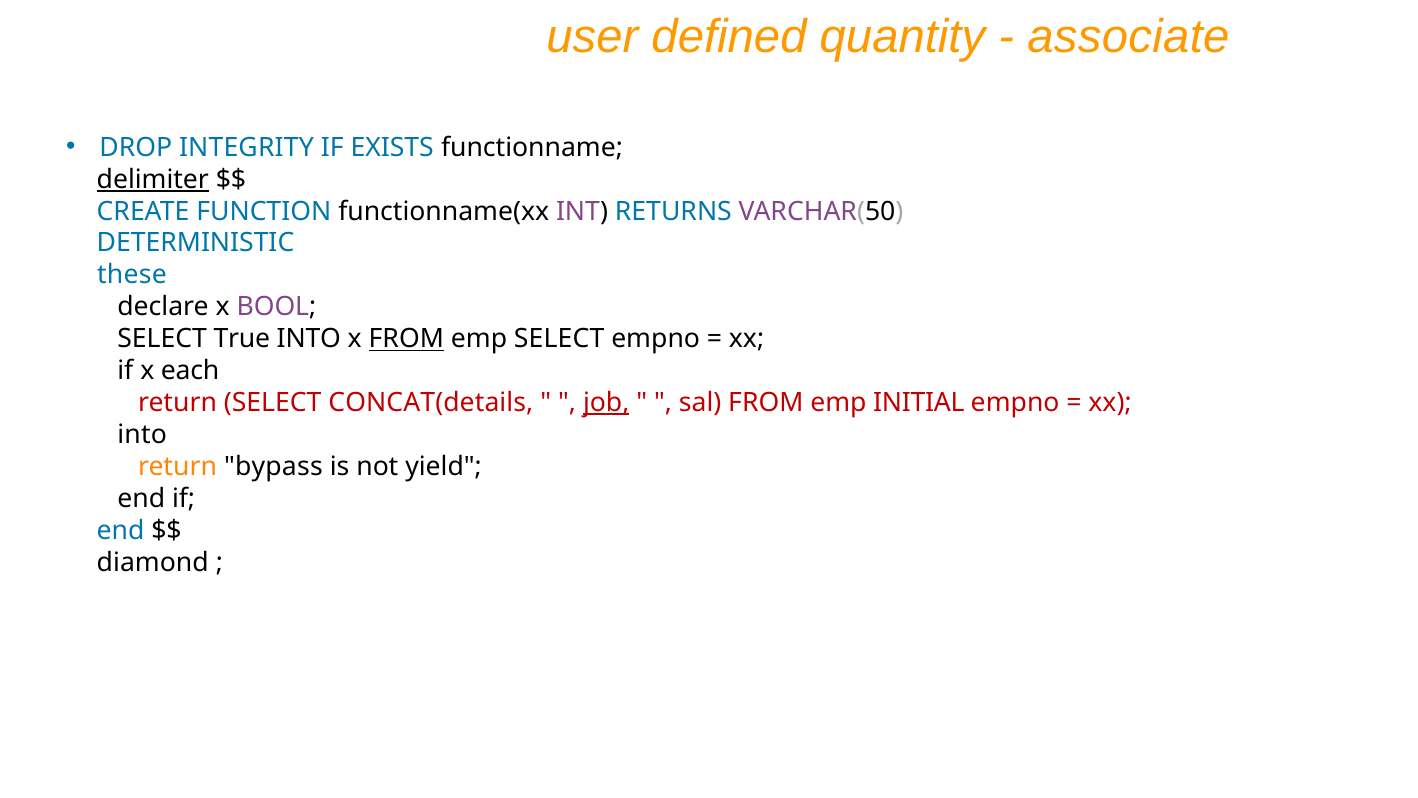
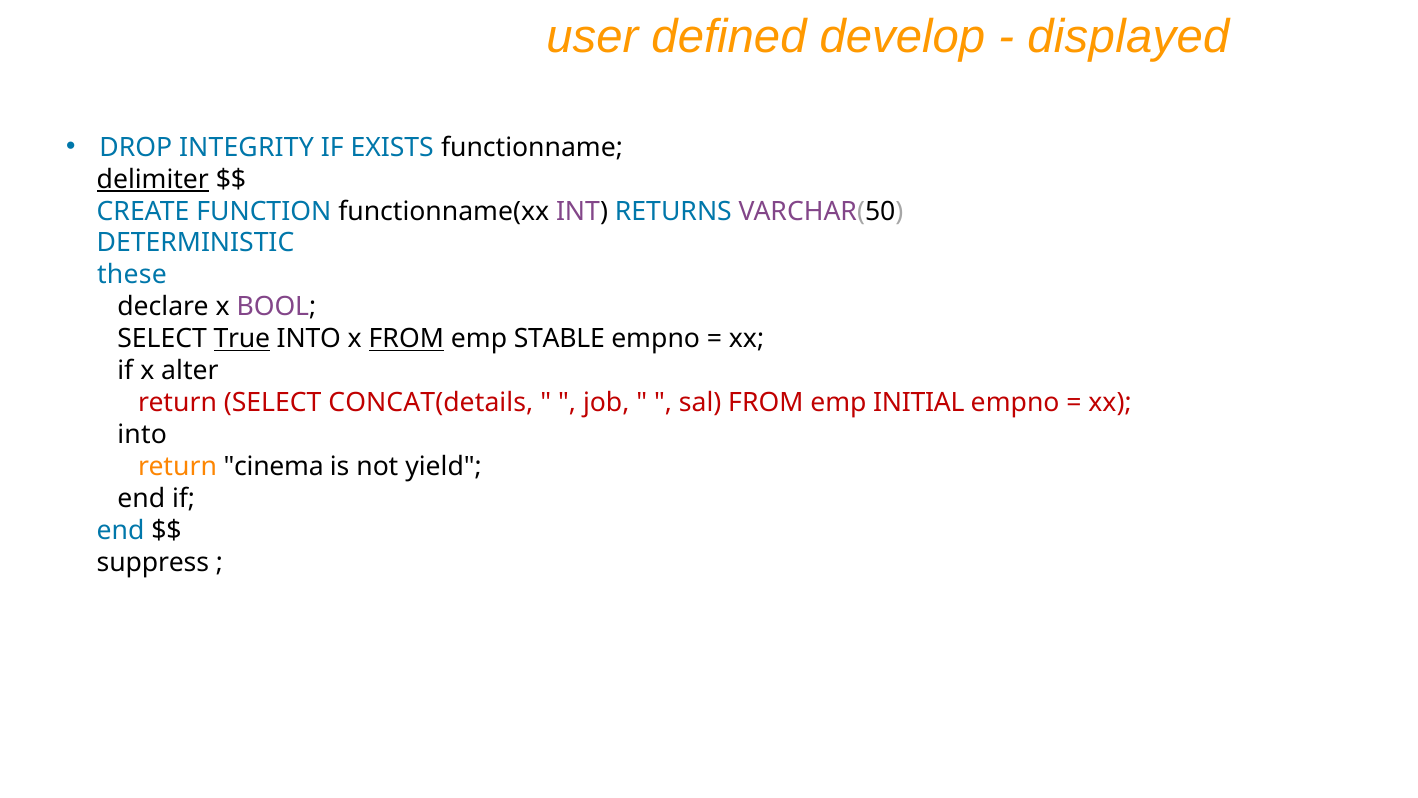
quantity: quantity -> develop (902, 37)
associate: associate -> displayed (1128, 37)
True underline: none -> present (242, 339)
emp SELECT: SELECT -> STABLE (559, 339)
each: each -> alter (190, 371)
job underline: present -> none (606, 403)
bypass: bypass -> cinema (274, 466)
diamond: diamond -> suppress (153, 562)
